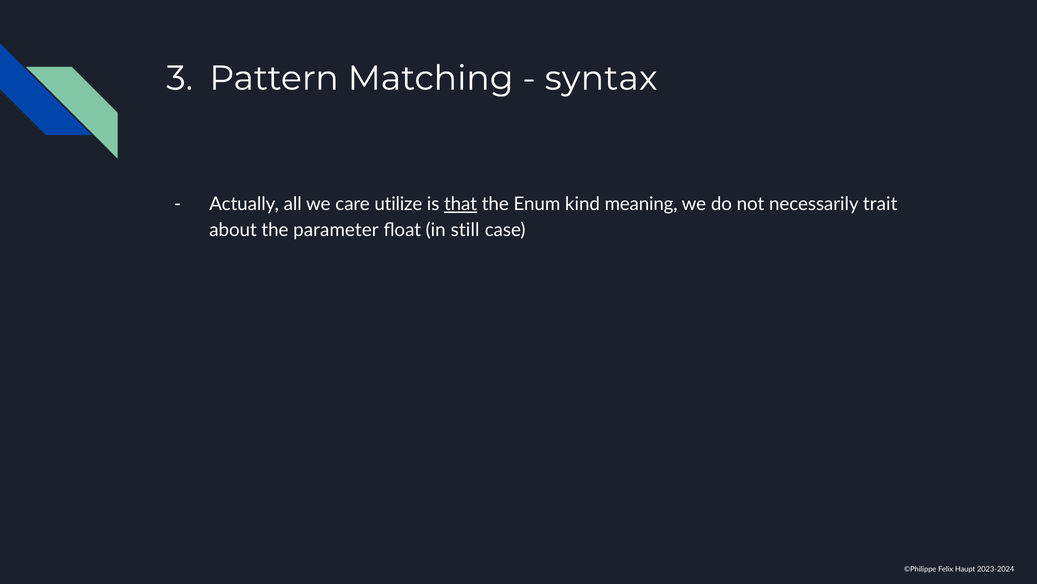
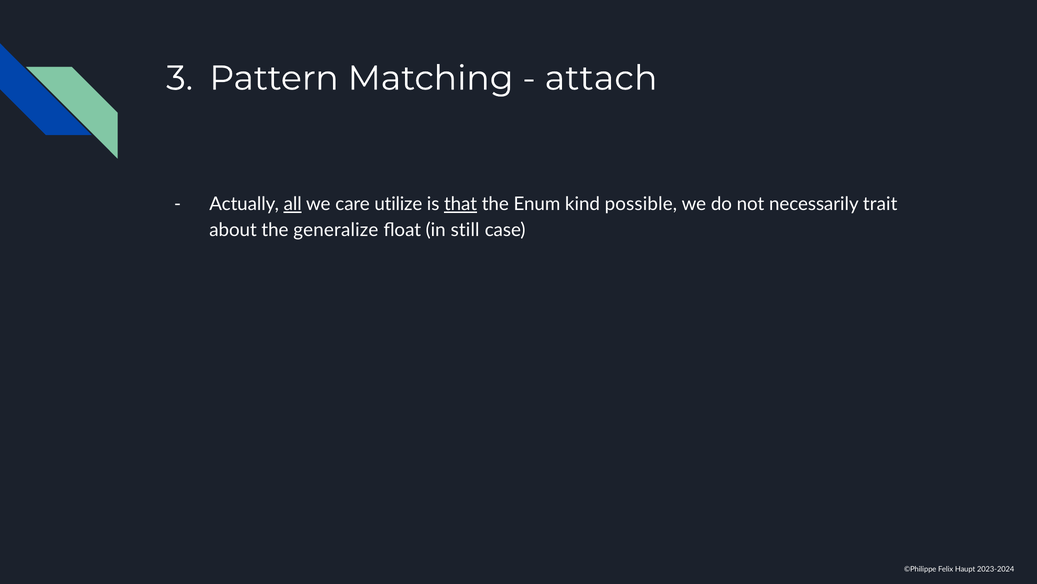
syntax: syntax -> attach (601, 78)
all underline: none -> present (293, 204)
meaning: meaning -> possible (641, 204)
parameter: parameter -> generalize (336, 230)
